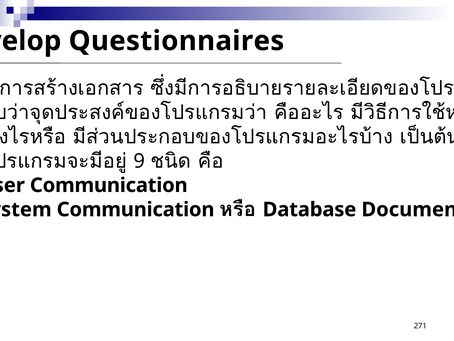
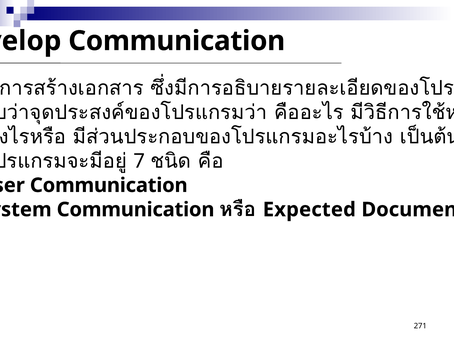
Questionnaires: Questionnaires -> Communication (177, 41)
9: 9 -> 7 (139, 161)
Database: Database -> Expected (309, 209)
